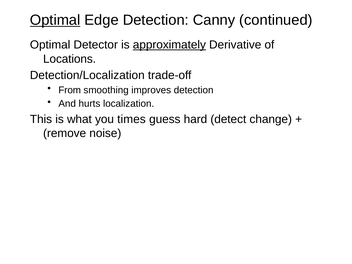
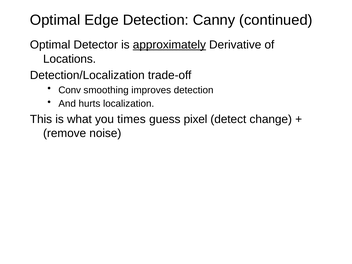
Optimal underline: present -> none (55, 20)
From: From -> Conv (70, 90)
hard: hard -> pixel (196, 119)
